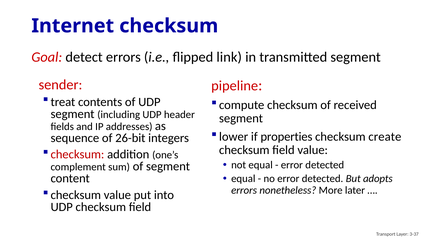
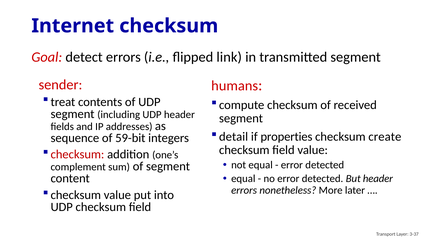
pipeline: pipeline -> humans (235, 86)
lower: lower -> detail (234, 136)
26-bit: 26-bit -> 59-bit (130, 138)
But adopts: adopts -> header (378, 179)
